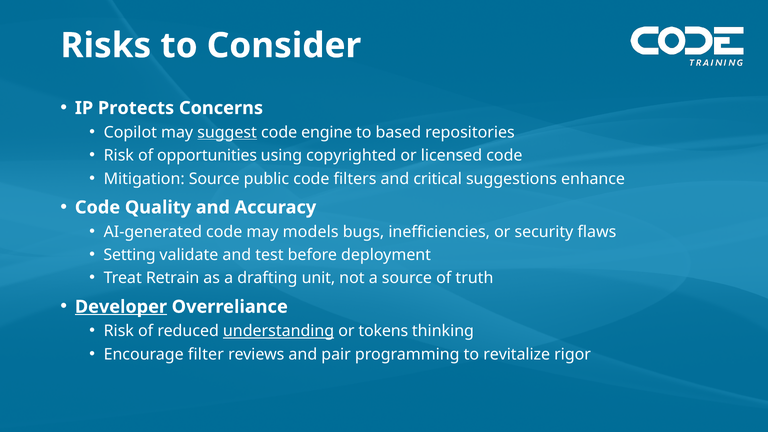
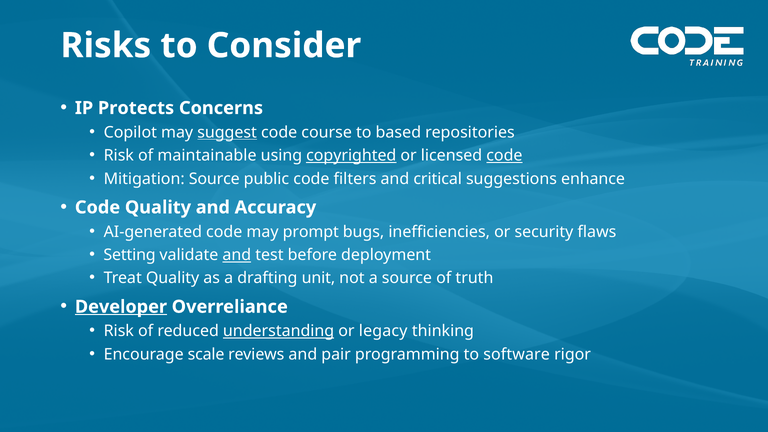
engine: engine -> course (327, 132)
opportunities: opportunities -> maintainable (207, 156)
copyrighted underline: none -> present (351, 156)
code underline: none -> present (504, 156)
models: models -> prompt (311, 232)
and underline: none -> present (237, 255)
Treat Retrain: Retrain -> Quality (173, 278)
tokens: tokens -> legacy (383, 331)
filter: filter -> scale (206, 354)
revitalize: revitalize -> software (517, 354)
